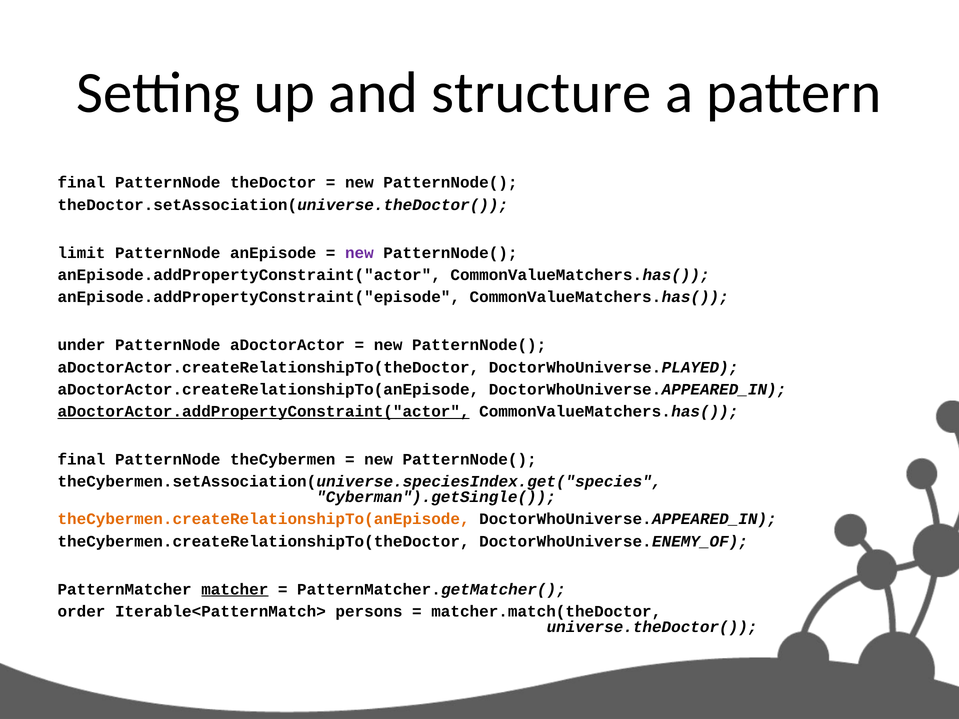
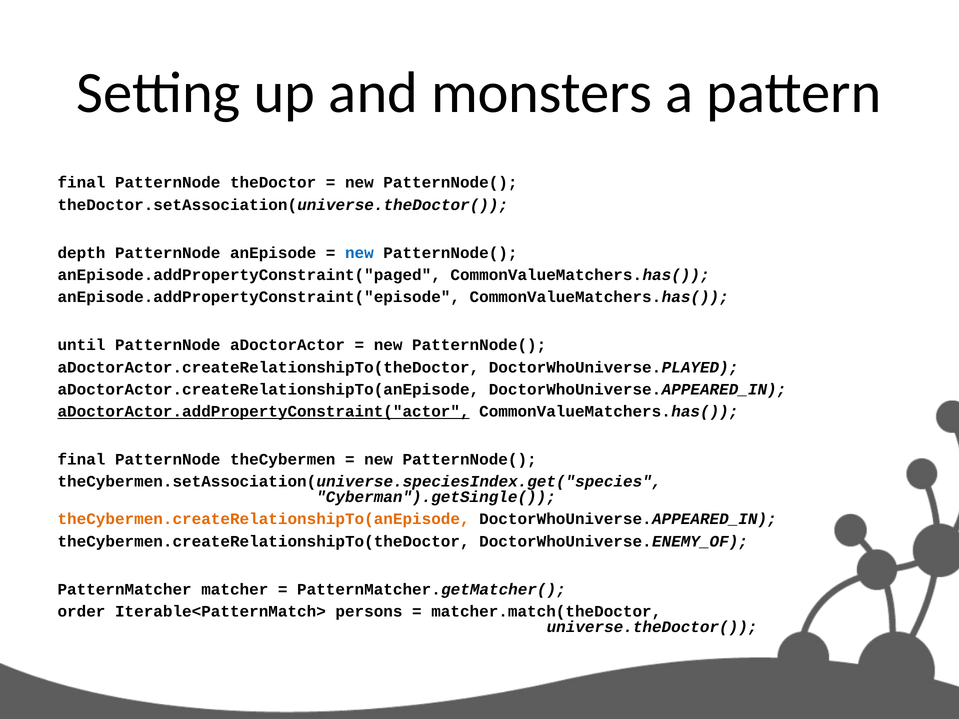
structure: structure -> monsters (542, 93)
limit: limit -> depth (81, 253)
new colour: purple -> blue (359, 253)
anEpisode.addPropertyConstraint("actor: anEpisode.addPropertyConstraint("actor -> anEpisode.addPropertyConstraint("paged (249, 275)
under: under -> until (81, 345)
matcher underline: present -> none (235, 590)
